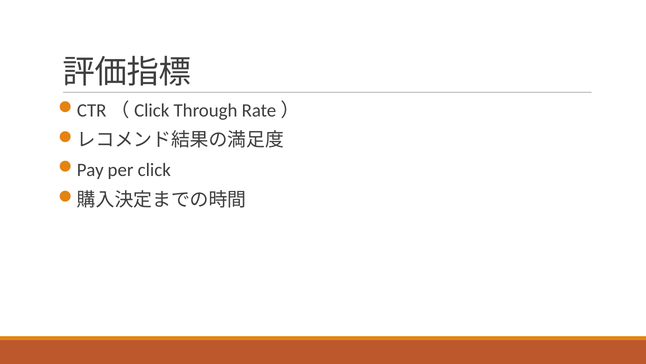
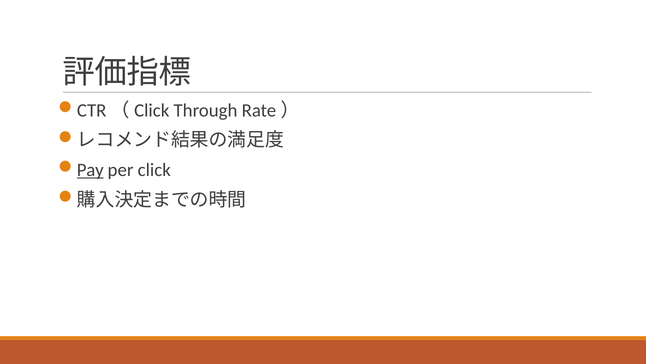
Pay underline: none -> present (90, 170)
